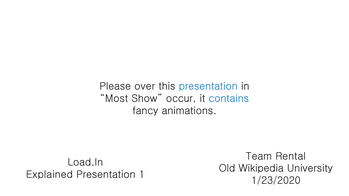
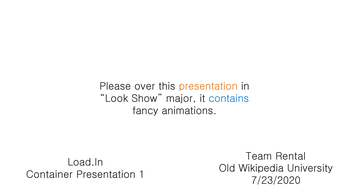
presentation colour: blue -> orange (208, 86)
Most: Most -> Look (114, 99)
occur: occur -> major (181, 99)
Explained: Explained -> Container (49, 175)
1/23/2020: 1/23/2020 -> 7/23/2020 (276, 181)
